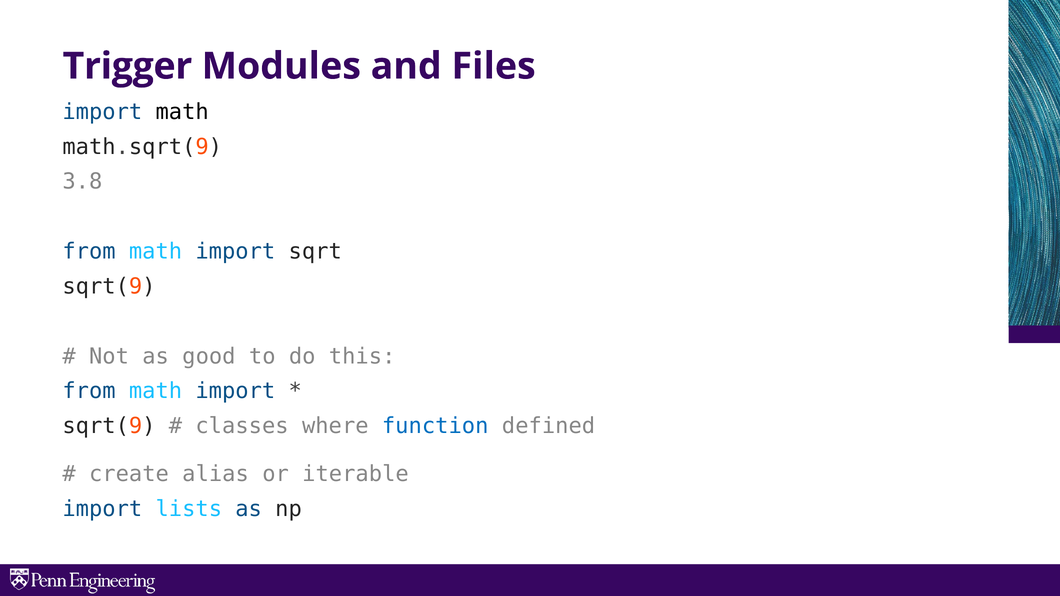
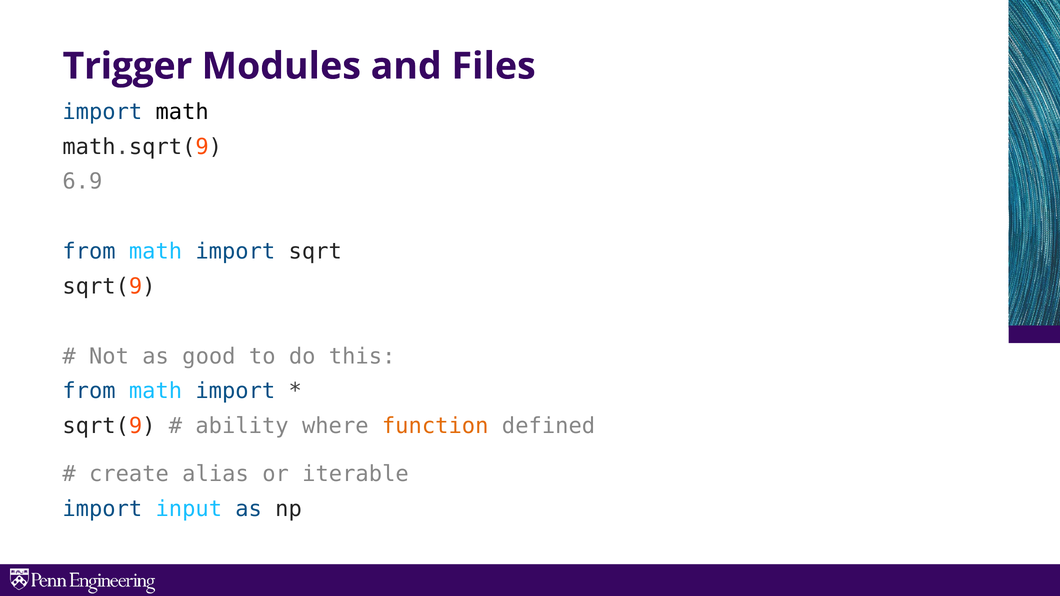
3.8: 3.8 -> 6.9 (82, 182)
classes: classes -> ability (242, 426)
function colour: blue -> orange (435, 426)
lists: lists -> input (189, 509)
